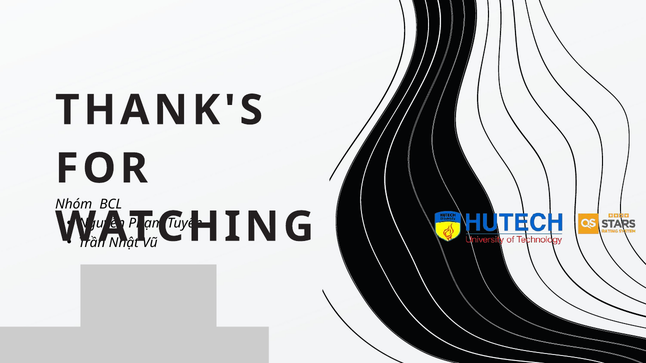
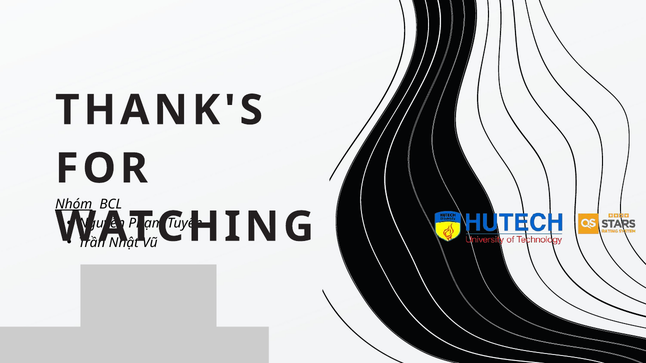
Nhóm underline: none -> present (74, 205)
